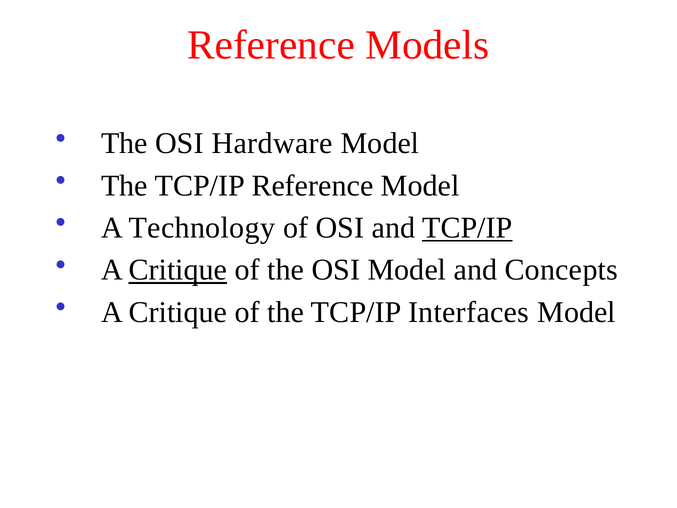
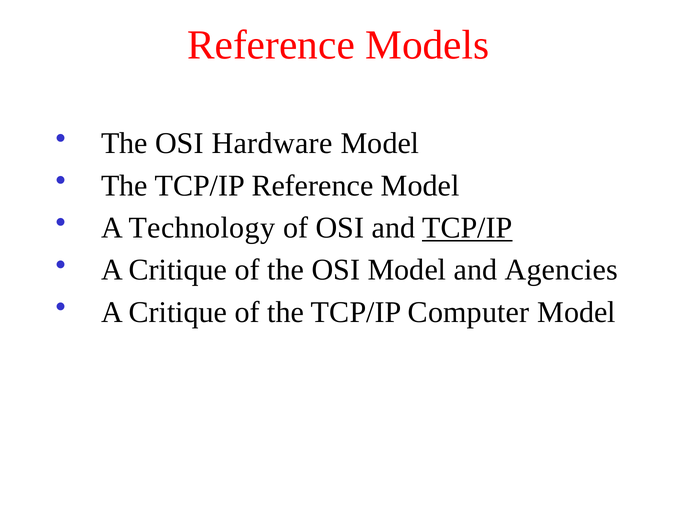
Critique underline: present -> none (178, 270)
Concepts: Concepts -> Agencies (561, 270)
Interfaces: Interfaces -> Computer (469, 312)
